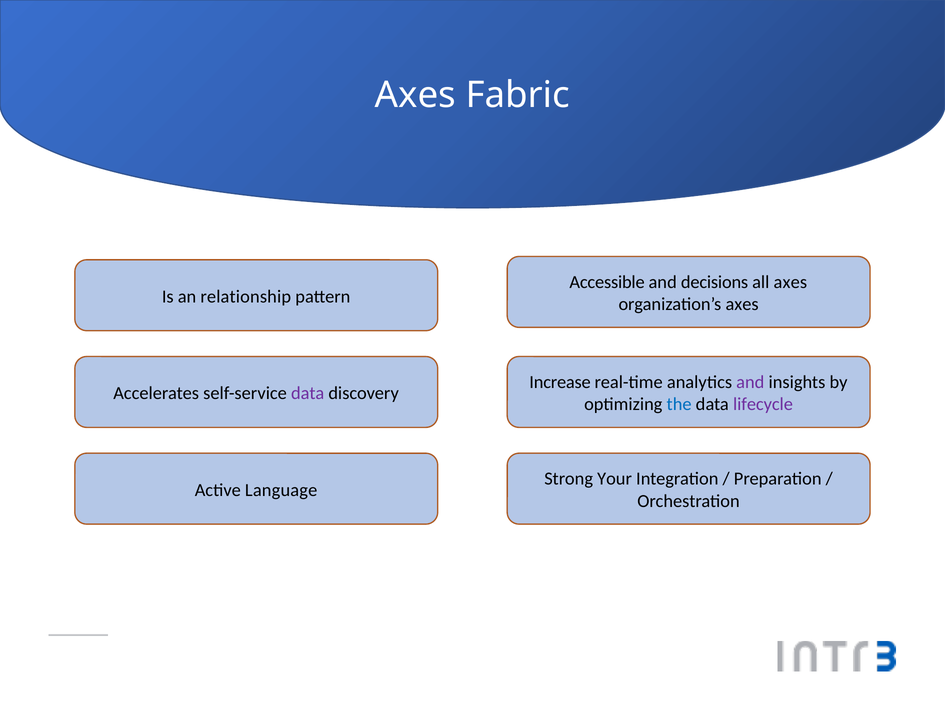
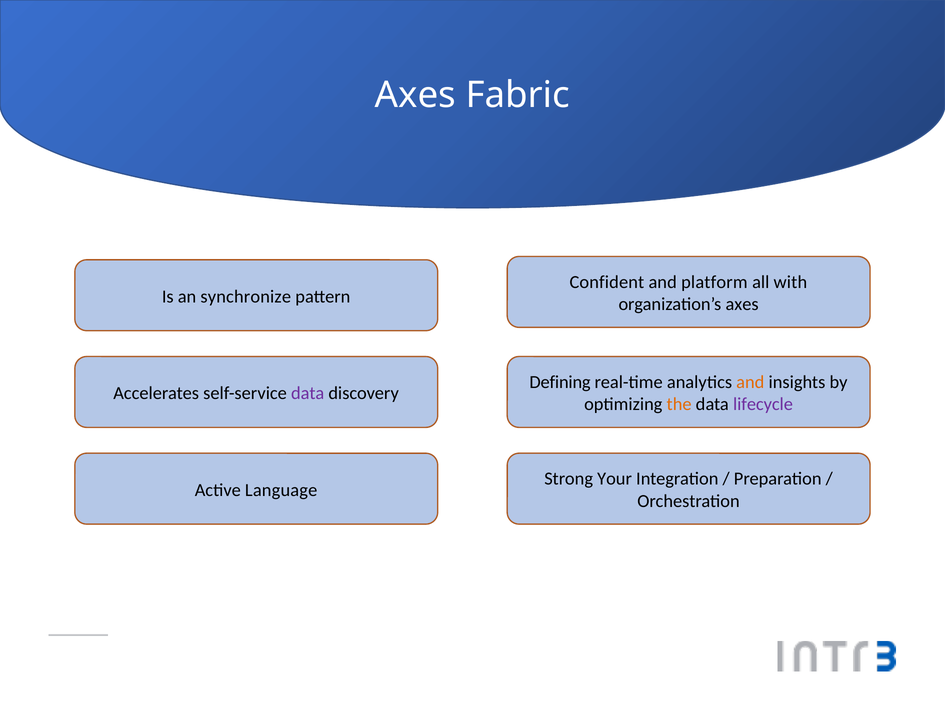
Accessible: Accessible -> Confident (607, 282)
decisions: decisions -> platform (714, 282)
all axes: axes -> with (790, 282)
relationship: relationship -> synchronize (246, 296)
Increase: Increase -> Defining (560, 382)
and colour: purple -> orange (750, 382)
the colour: blue -> orange (679, 404)
